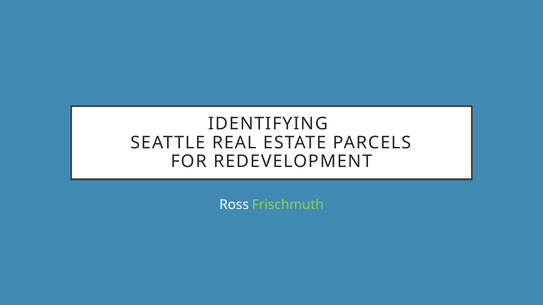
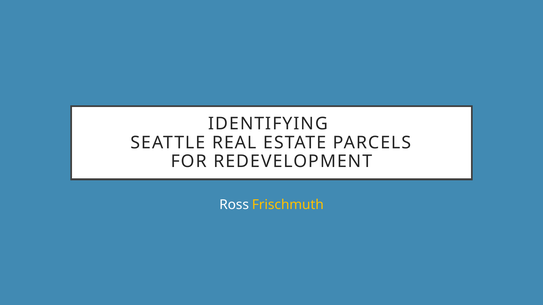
Frischmuth colour: light green -> yellow (288, 205)
